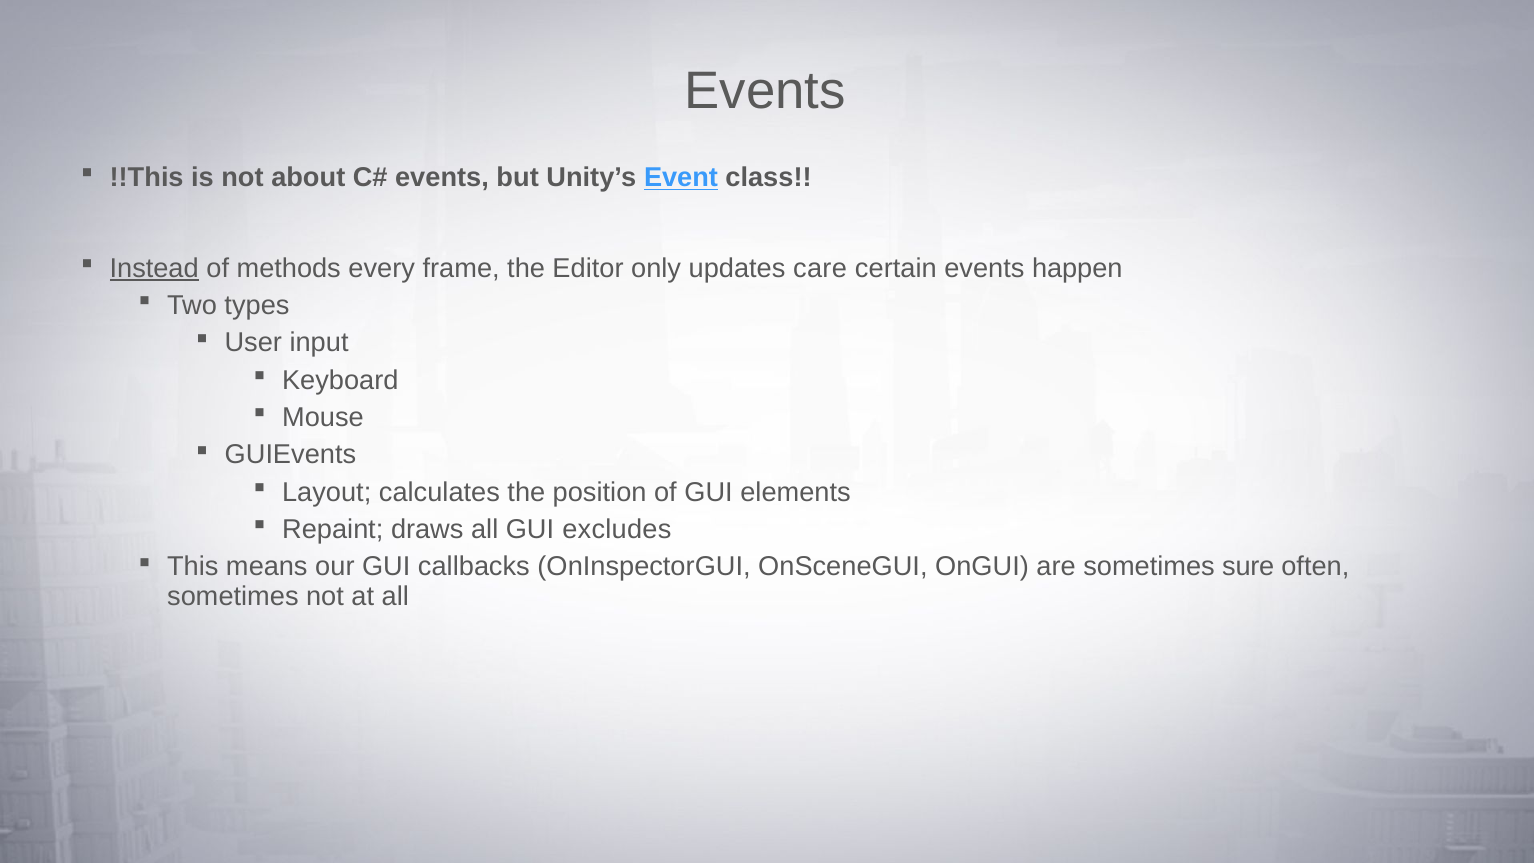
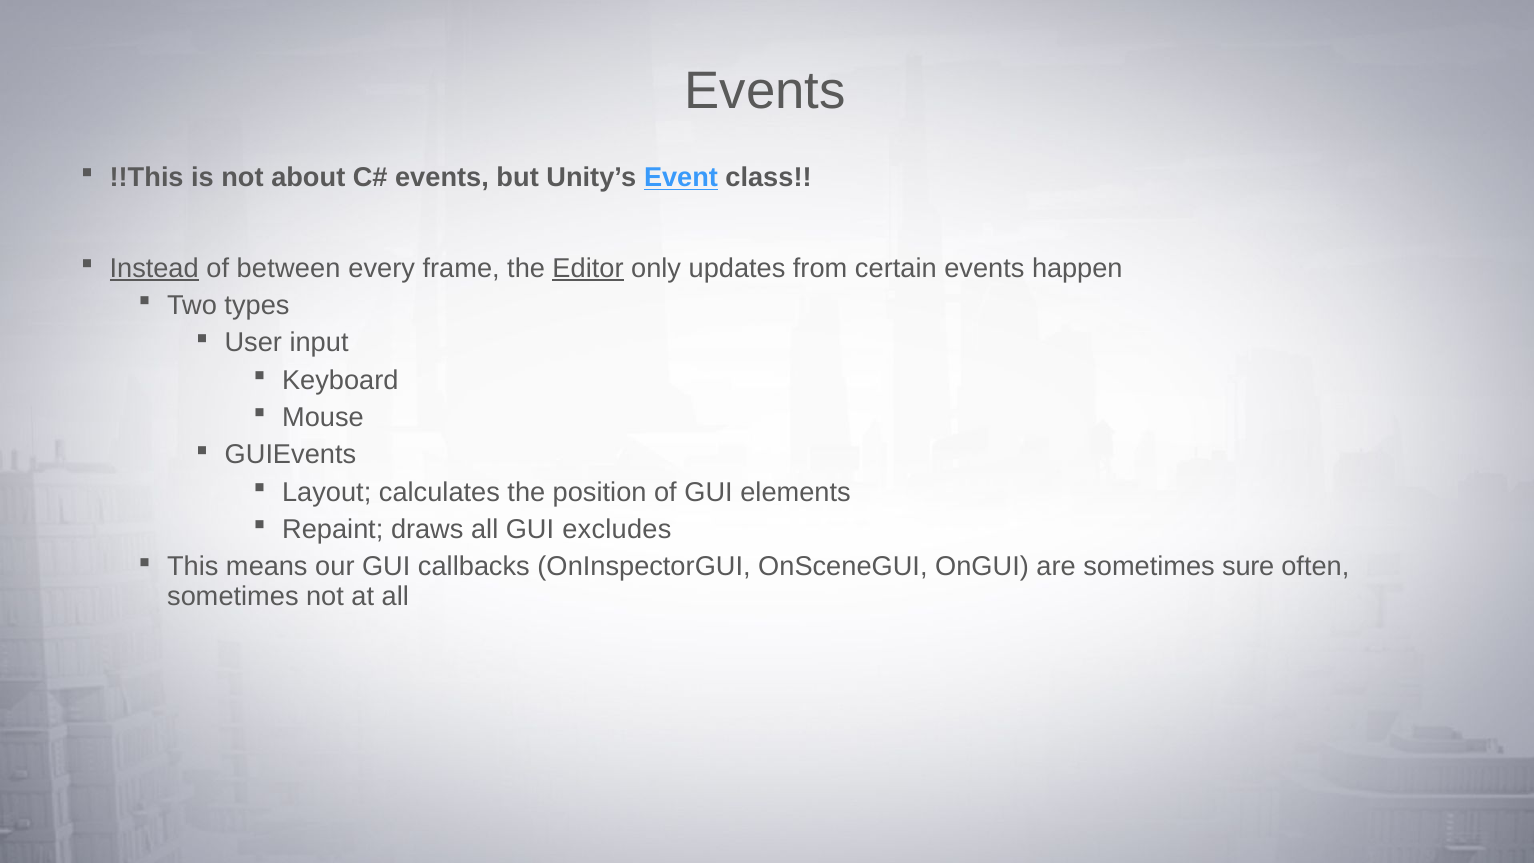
methods: methods -> between (289, 268)
Editor underline: none -> present (588, 268)
care: care -> from (820, 268)
